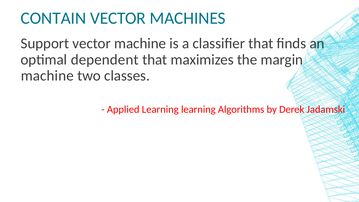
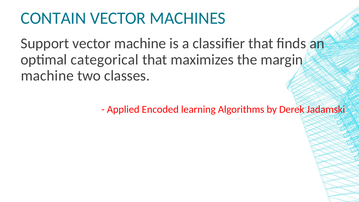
dependent: dependent -> categorical (105, 60)
Applied Learning: Learning -> Encoded (160, 109)
